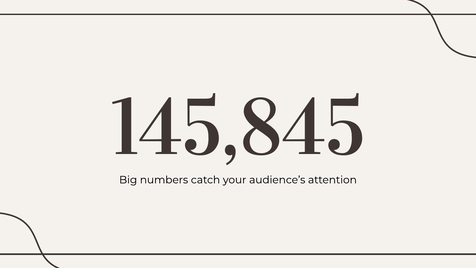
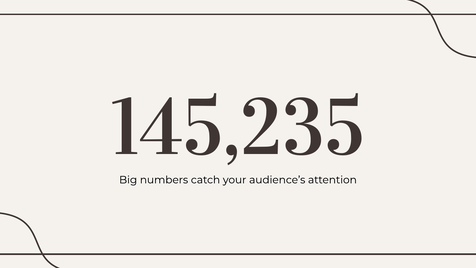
145,845: 145,845 -> 145,235 (238, 128)
